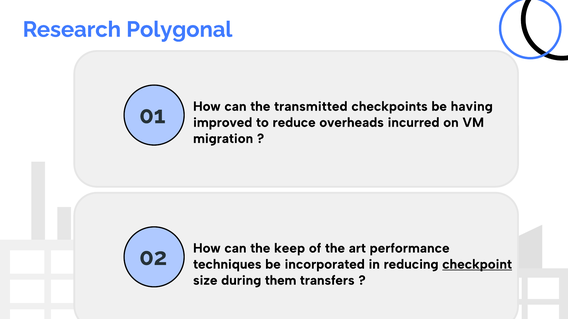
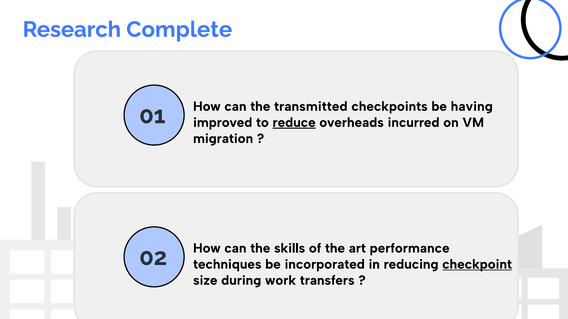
Polygonal: Polygonal -> Complete (179, 30)
reduce underline: none -> present (294, 123)
keep: keep -> skills (290, 249)
them: them -> work (281, 281)
